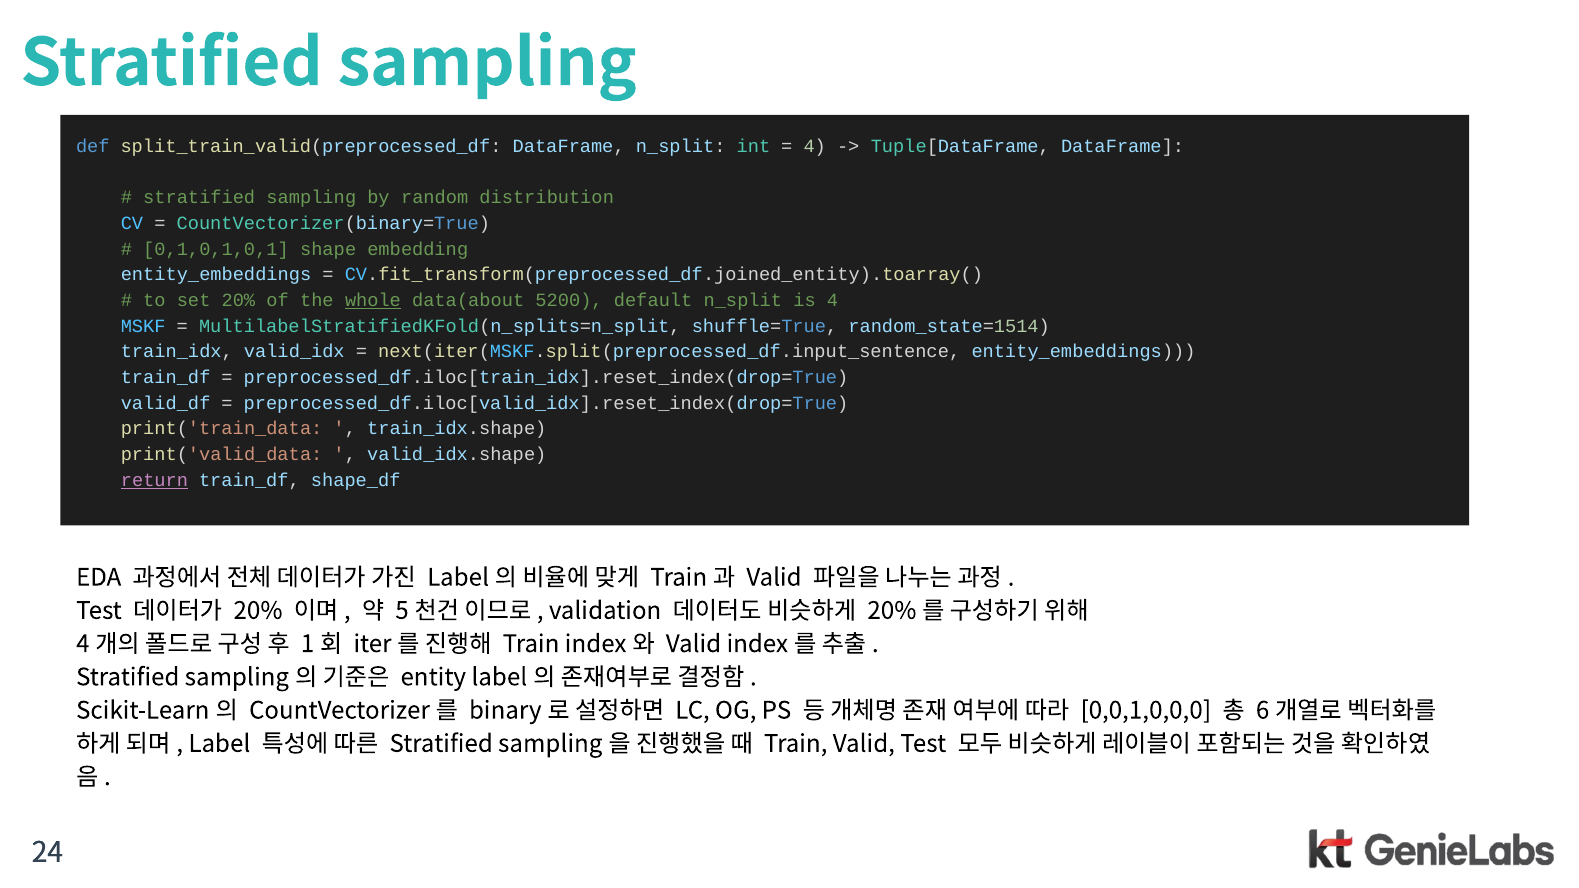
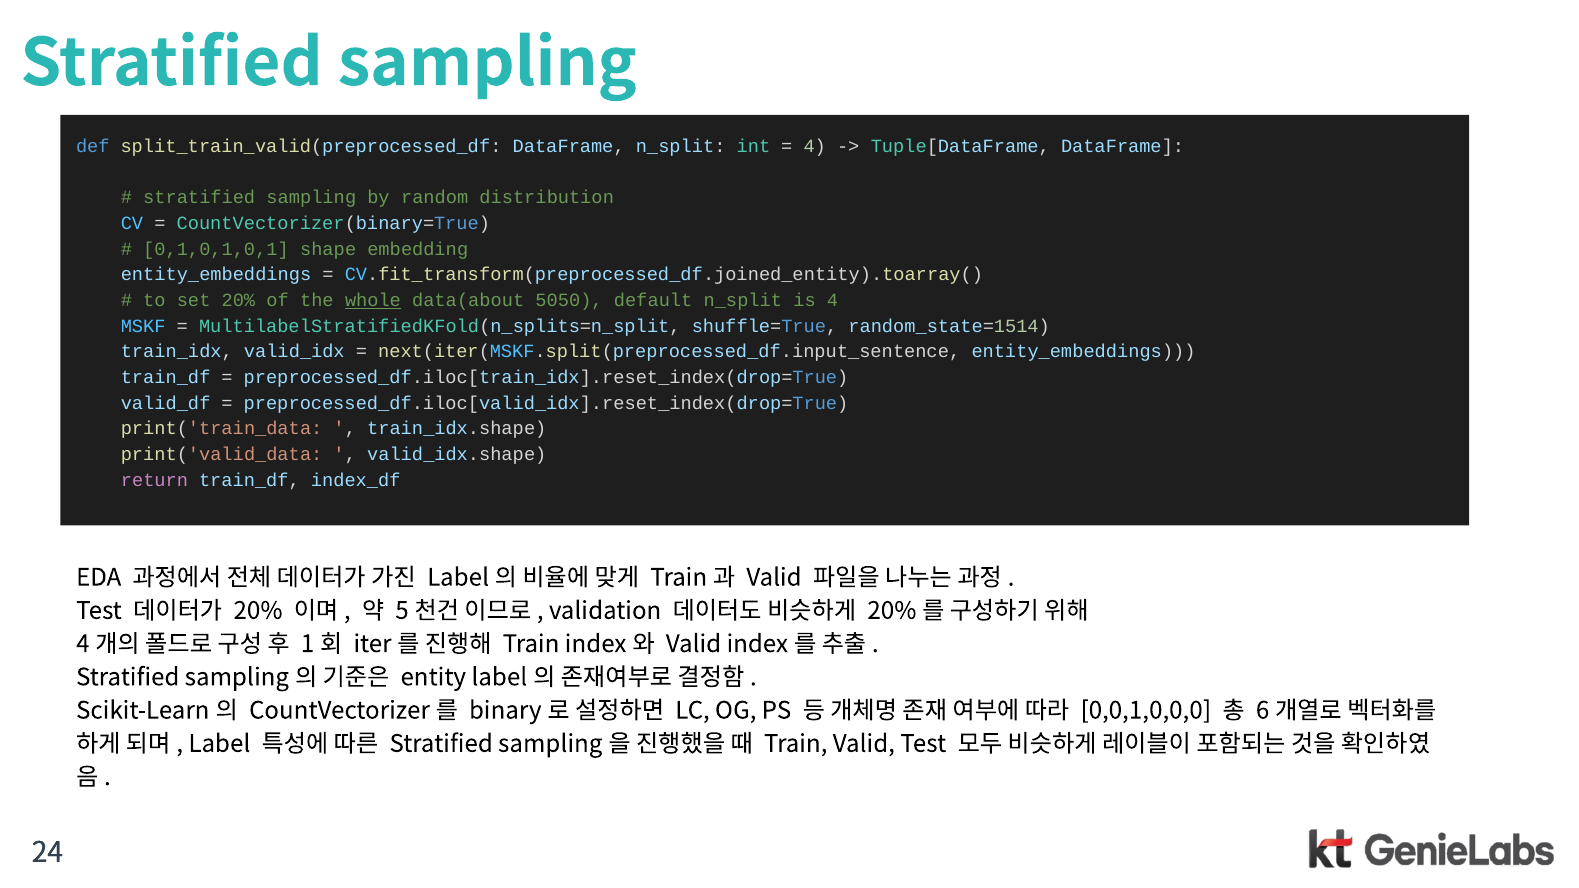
5200: 5200 -> 5050 (569, 300)
return underline: present -> none (154, 480)
shape_df: shape_df -> index_df (356, 480)
